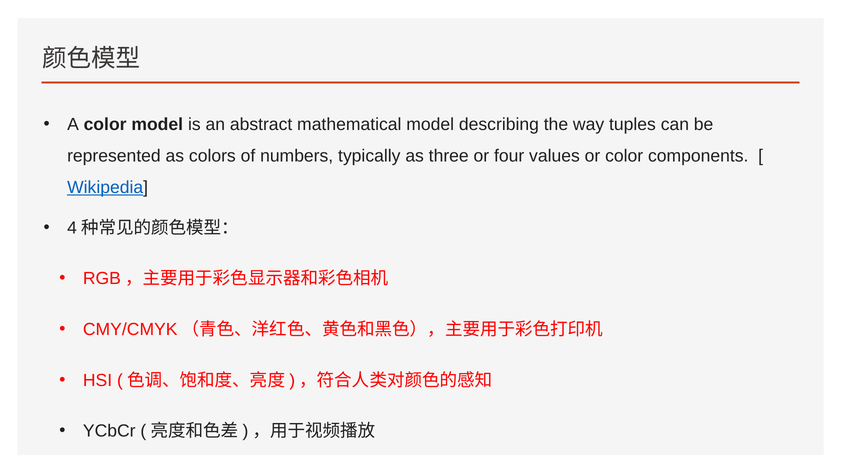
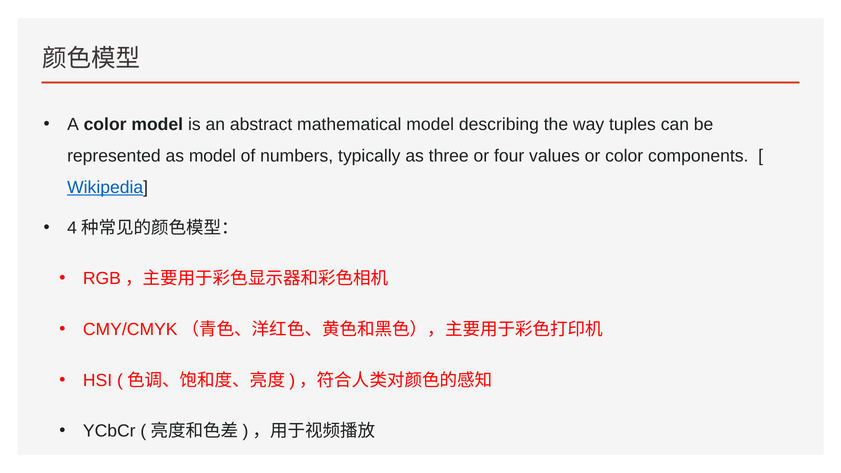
as colors: colors -> model (212, 156)
